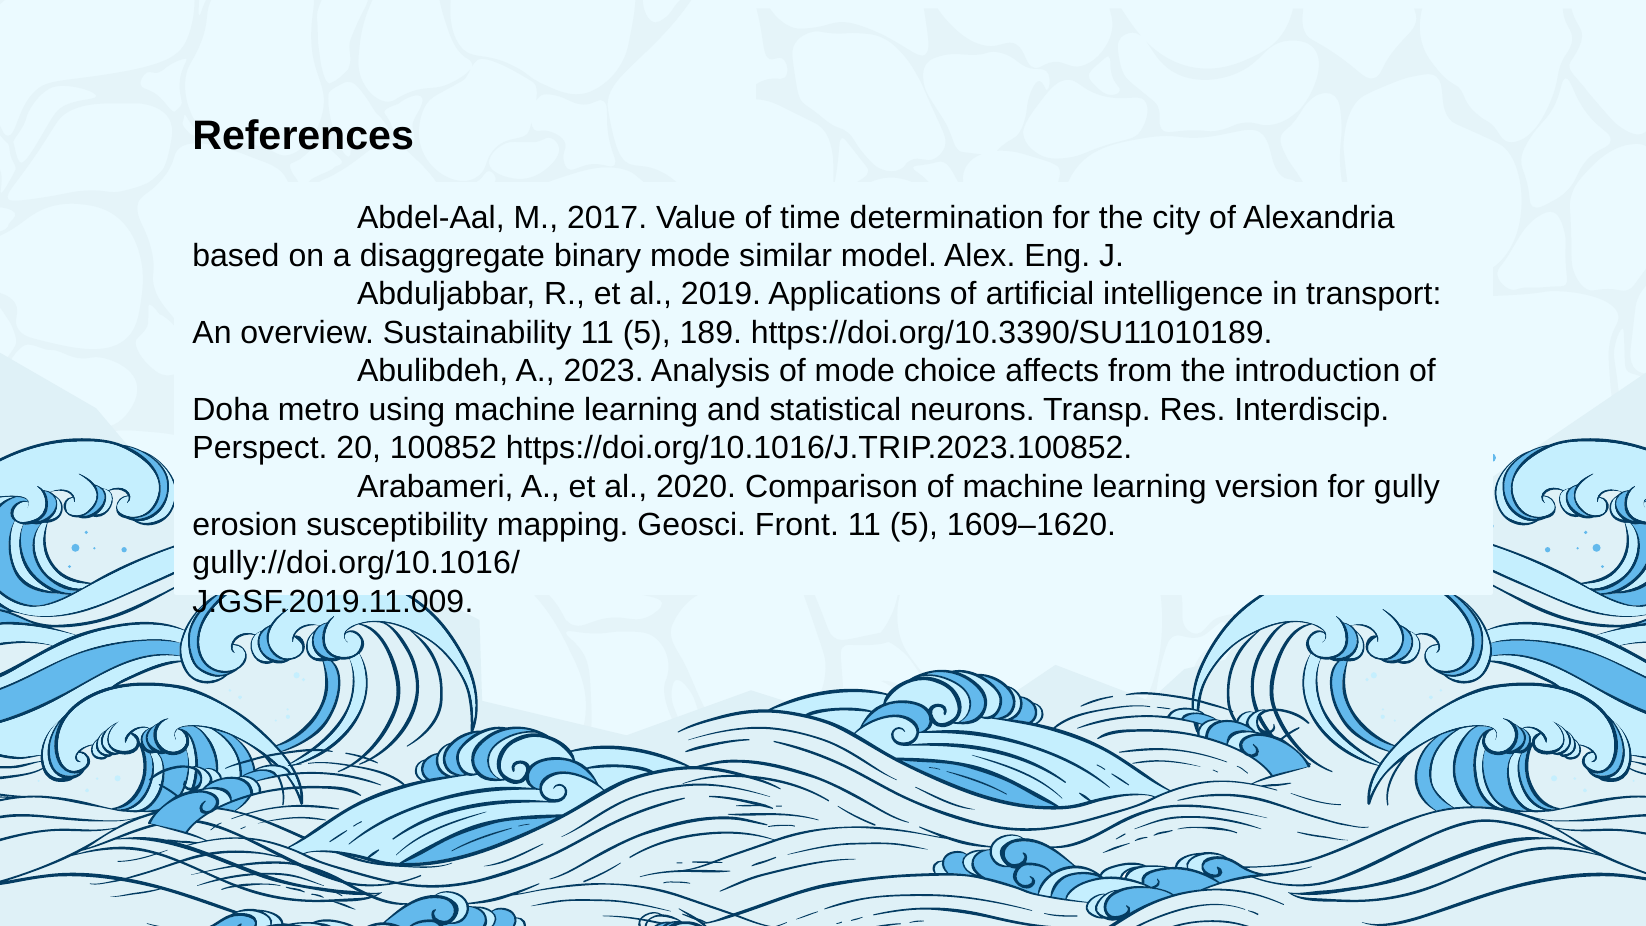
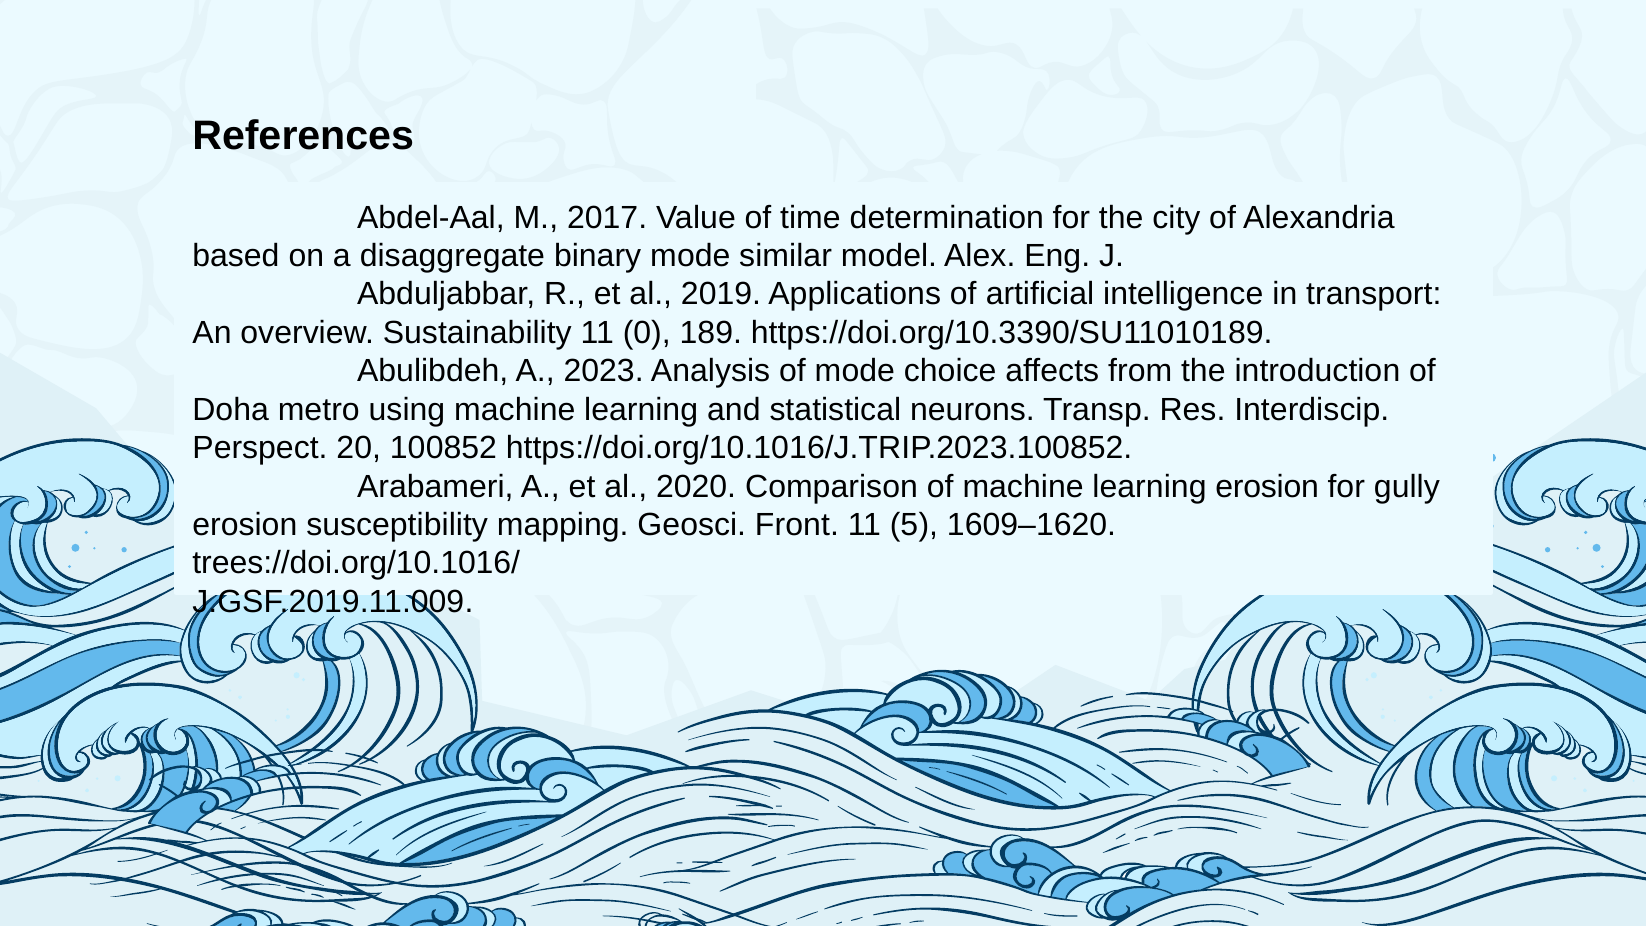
Sustainability 11 5: 5 -> 0 (647, 333)
learning version: version -> erosion (1267, 486)
gully://doi.org/10.1016/: gully://doi.org/10.1016/ -> trees://doi.org/10.1016/ (356, 563)
